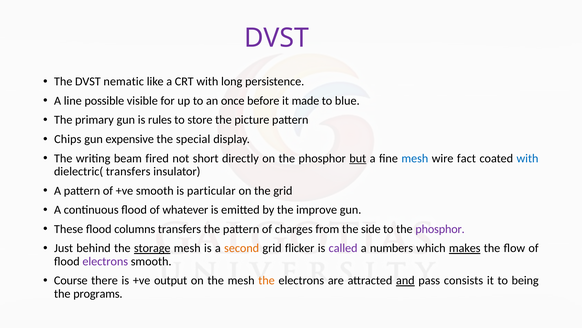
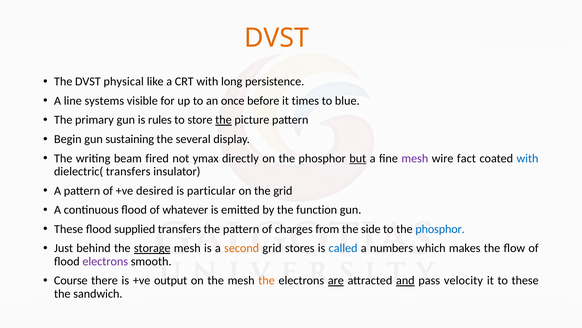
DVST colour: purple -> orange (276, 38)
nematic: nematic -> physical (124, 81)
possible: possible -> systems (104, 101)
made: made -> times (305, 101)
the underline: none -> present (223, 120)
Chips: Chips -> Begin (68, 139)
expensive: expensive -> sustaining (130, 139)
special: special -> several (193, 139)
short: short -> ymax (206, 158)
mesh colour: blue -> purple (415, 158)
+ve smooth: smooth -> desired (155, 190)
improve: improve -> function (317, 209)
columns: columns -> supplied (135, 229)
phosphor colour: purple -> blue (440, 229)
flicker: flicker -> stores (300, 248)
called colour: purple -> blue (343, 248)
makes underline: present -> none (465, 248)
are underline: none -> present (336, 280)
consists: consists -> velocity (463, 280)
to being: being -> these (525, 280)
programs: programs -> sandwich (98, 293)
